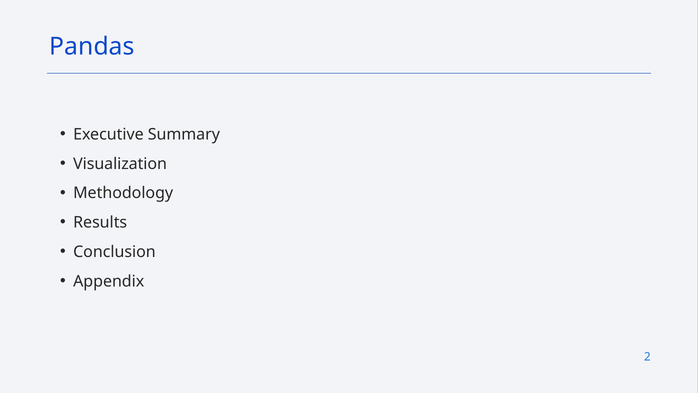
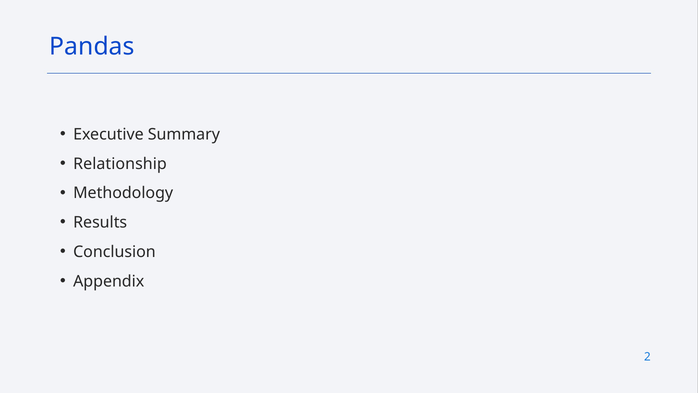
Visualization: Visualization -> Relationship (120, 164)
